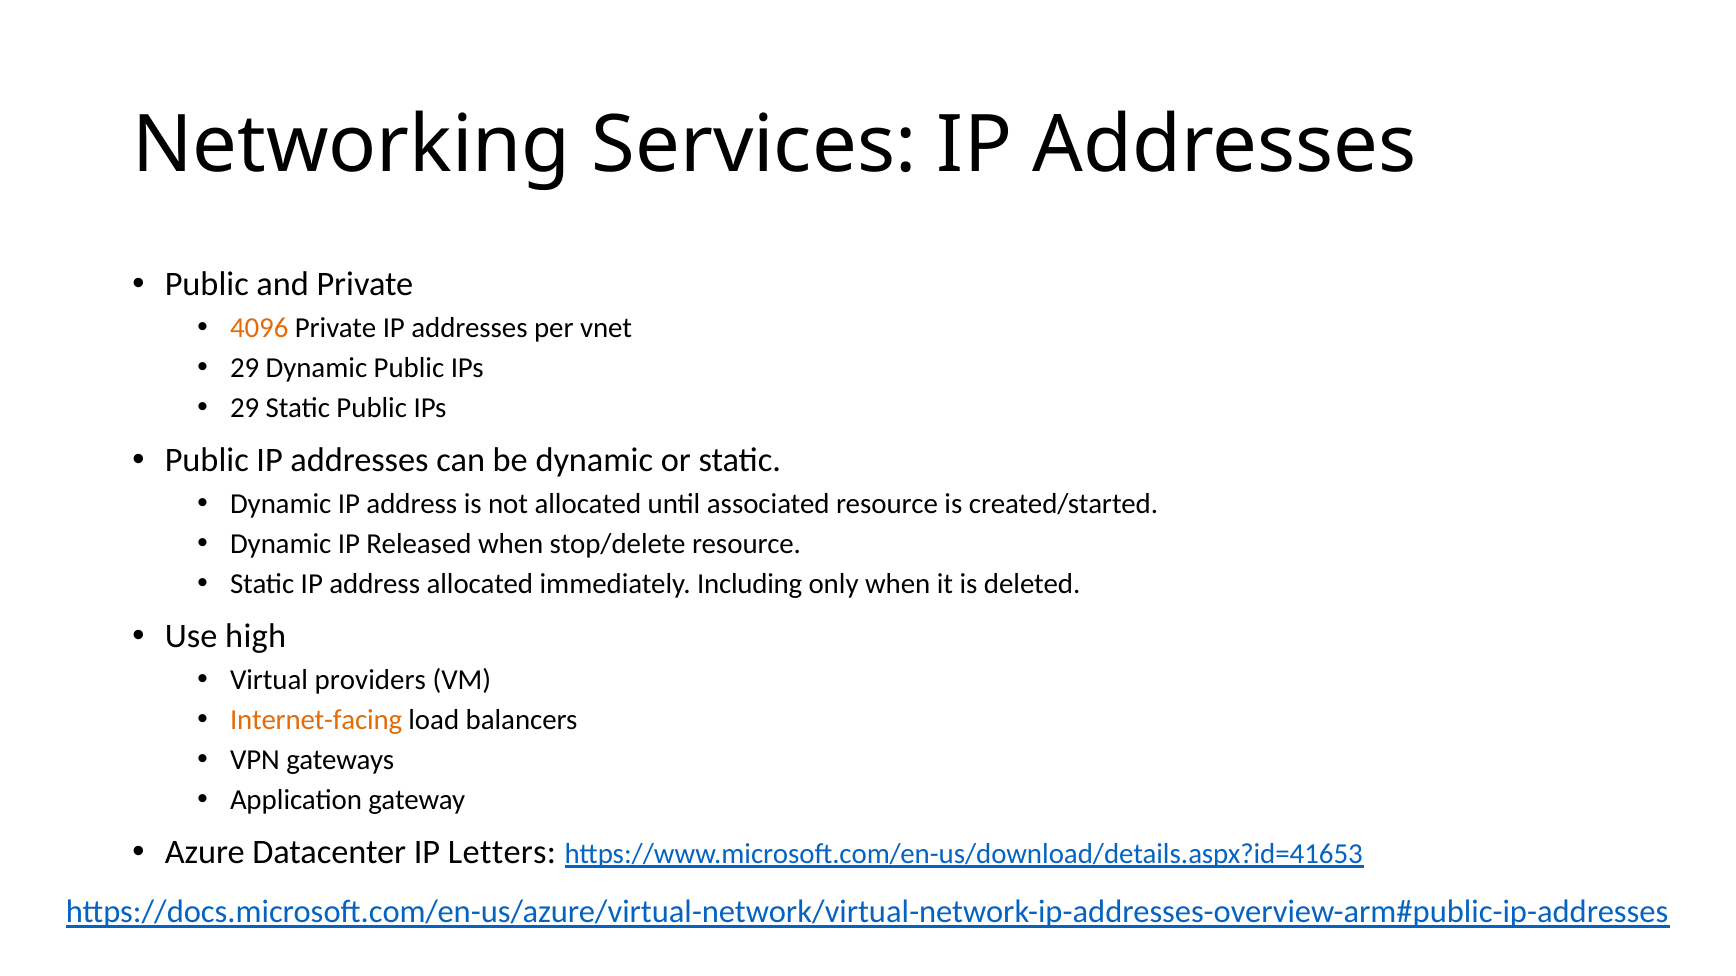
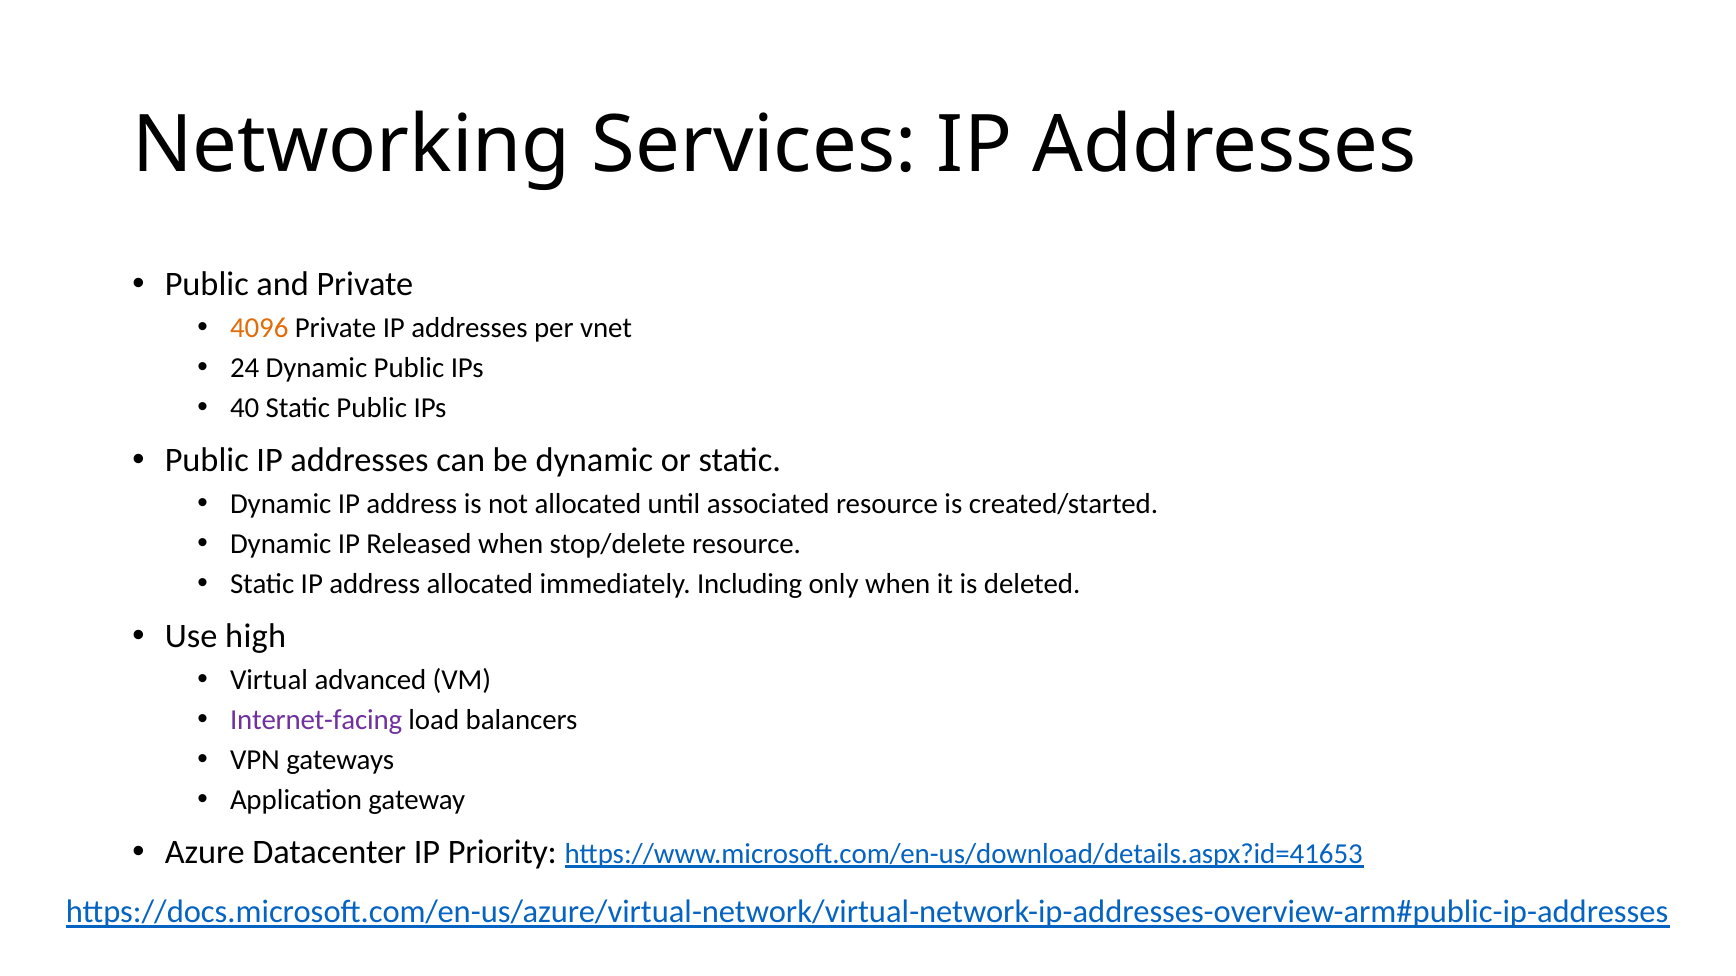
29: 29 -> 24 (245, 368)
29: 29 -> 40 (245, 408)
providers: providers -> advanced (370, 680)
Internet-facing colour: orange -> purple (316, 720)
Letters: Letters -> Priority (502, 853)
